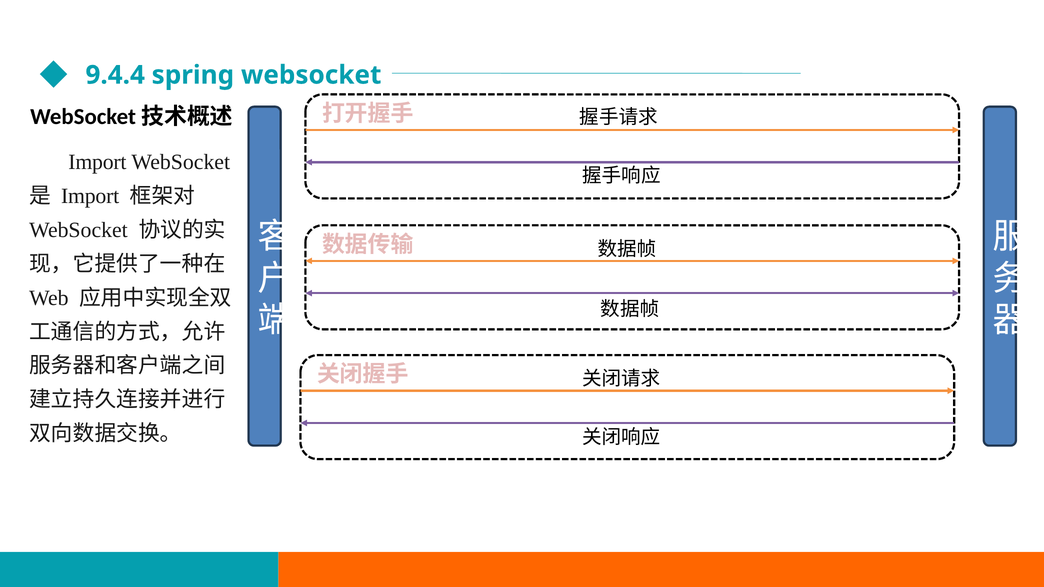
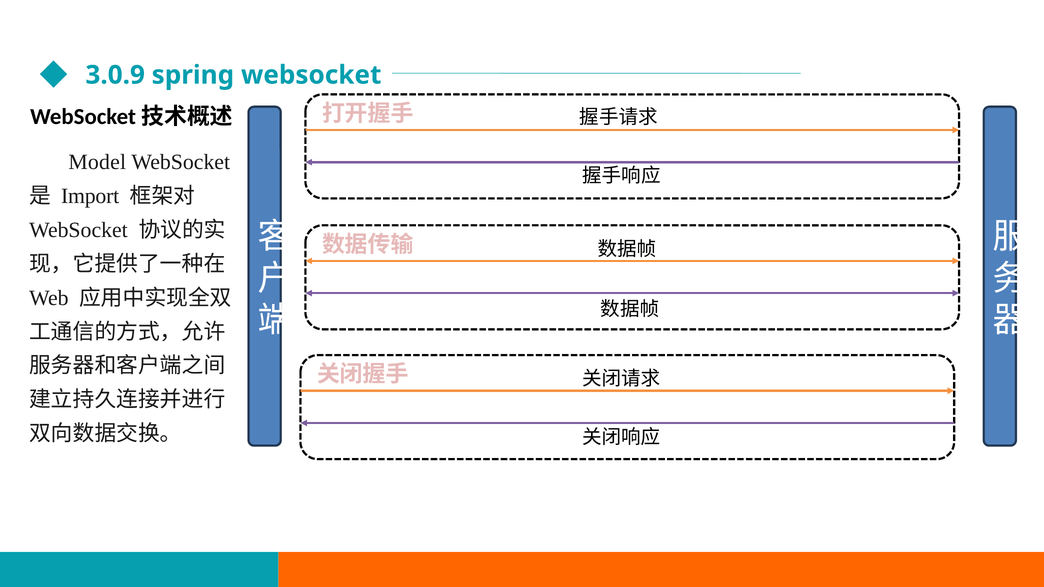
9.4.4: 9.4.4 -> 3.0.9 (115, 75)
Import: Import -> Model (97, 162)
